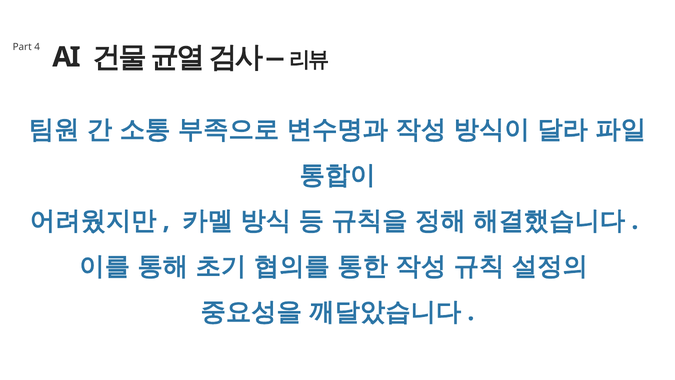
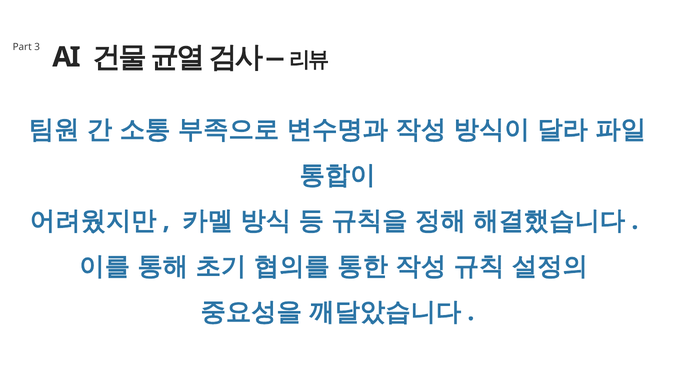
4: 4 -> 3 (37, 47)
